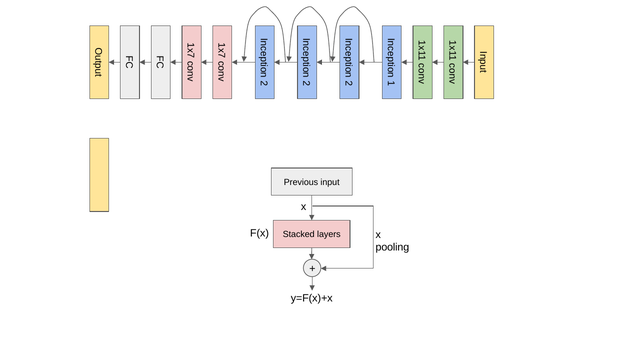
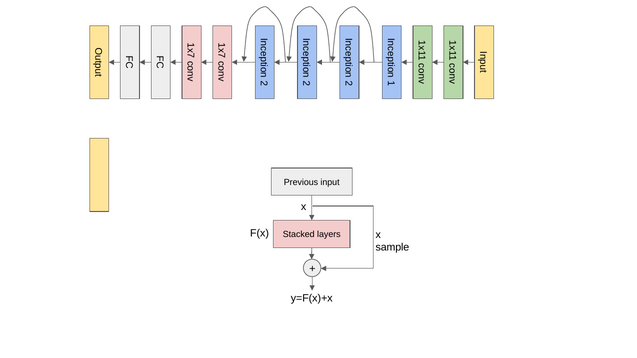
pooling: pooling -> sample (392, 248)
